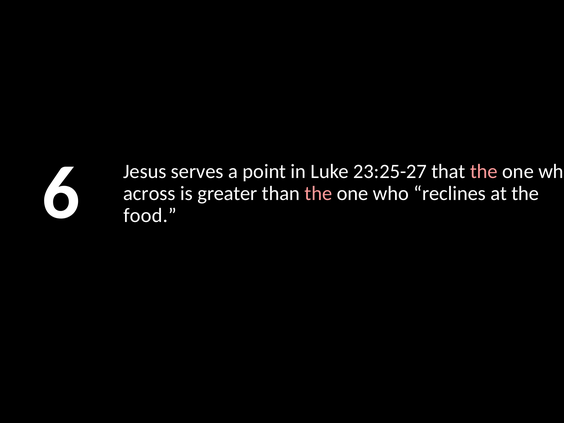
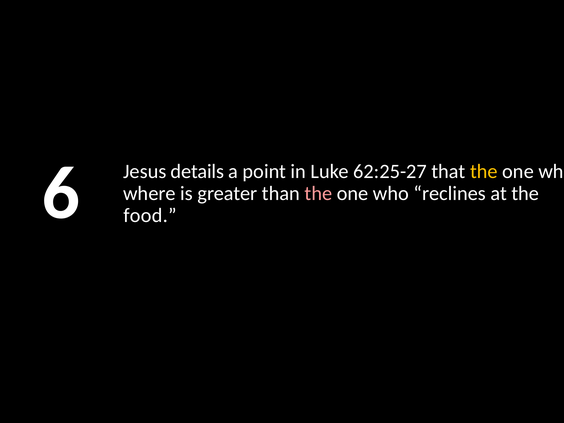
serves: serves -> details (197, 172)
23:25-27: 23:25-27 -> 62:25-27 (390, 172)
the colour: pink -> yellow (484, 172)
across: across -> where (149, 194)
